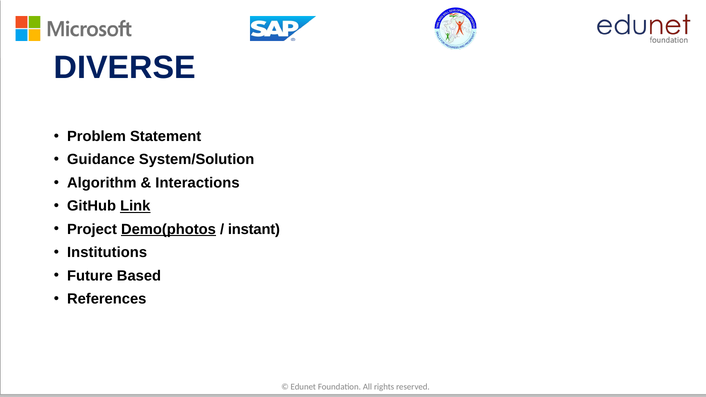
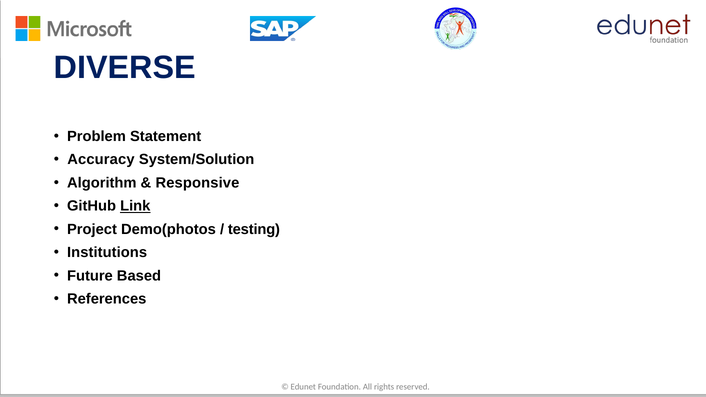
Guidance: Guidance -> Accuracy (101, 160)
Interactions: Interactions -> Responsive (197, 183)
Demo(photos underline: present -> none (168, 229)
instant: instant -> testing (254, 229)
